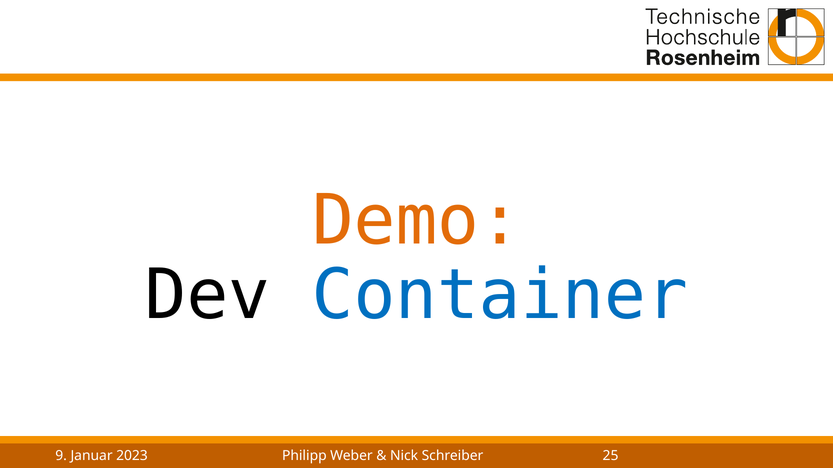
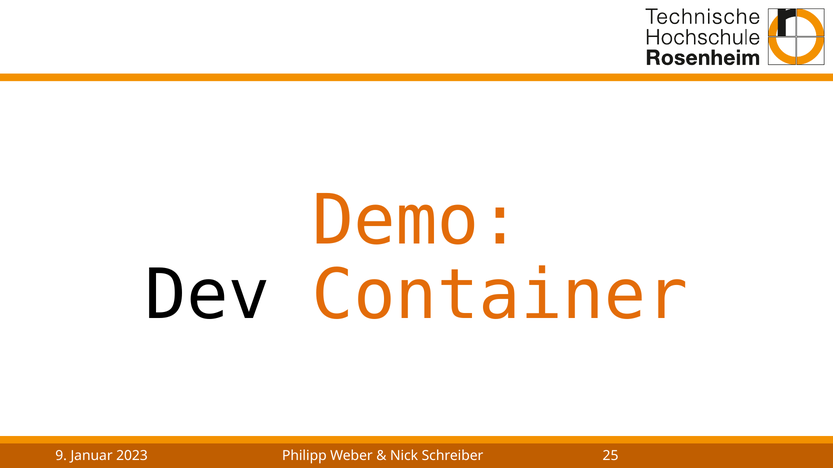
Container colour: blue -> orange (500, 296)
